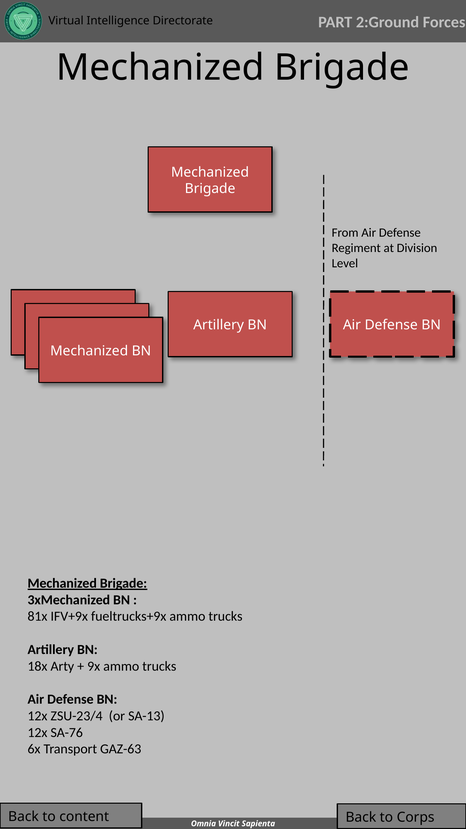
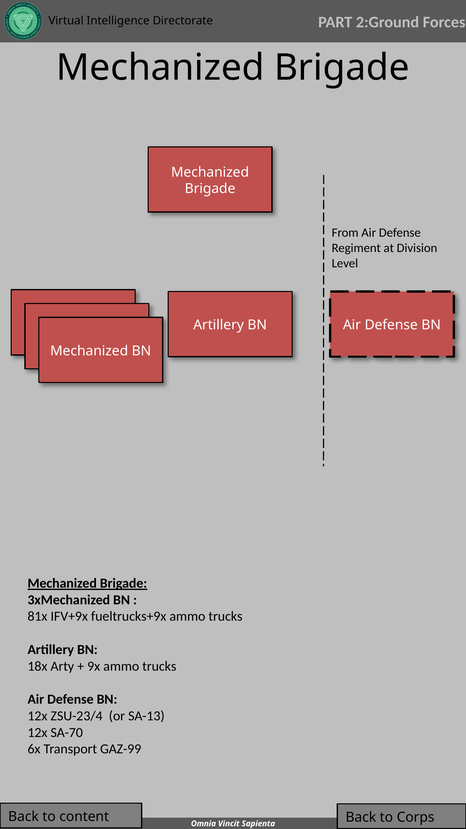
SA-76: SA-76 -> SA-70 (67, 732)
GAZ-63: GAZ-63 -> GAZ-99 (121, 749)
